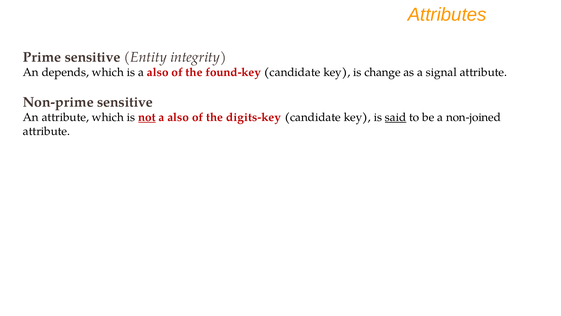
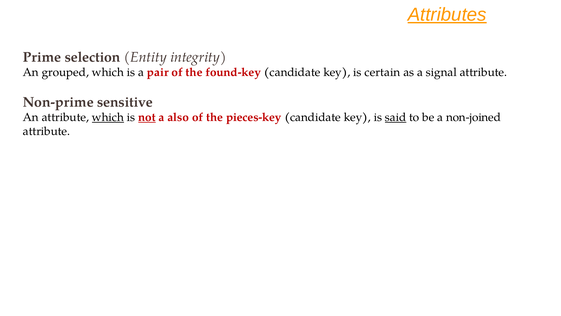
Attributes underline: none -> present (447, 15)
Prime sensitive: sensitive -> selection (93, 57)
depends: depends -> grouped (65, 72)
is a also: also -> pair (158, 72)
change: change -> certain (382, 72)
which underline: none -> present (108, 117)
digits-key: digits-key -> pieces-key (254, 117)
